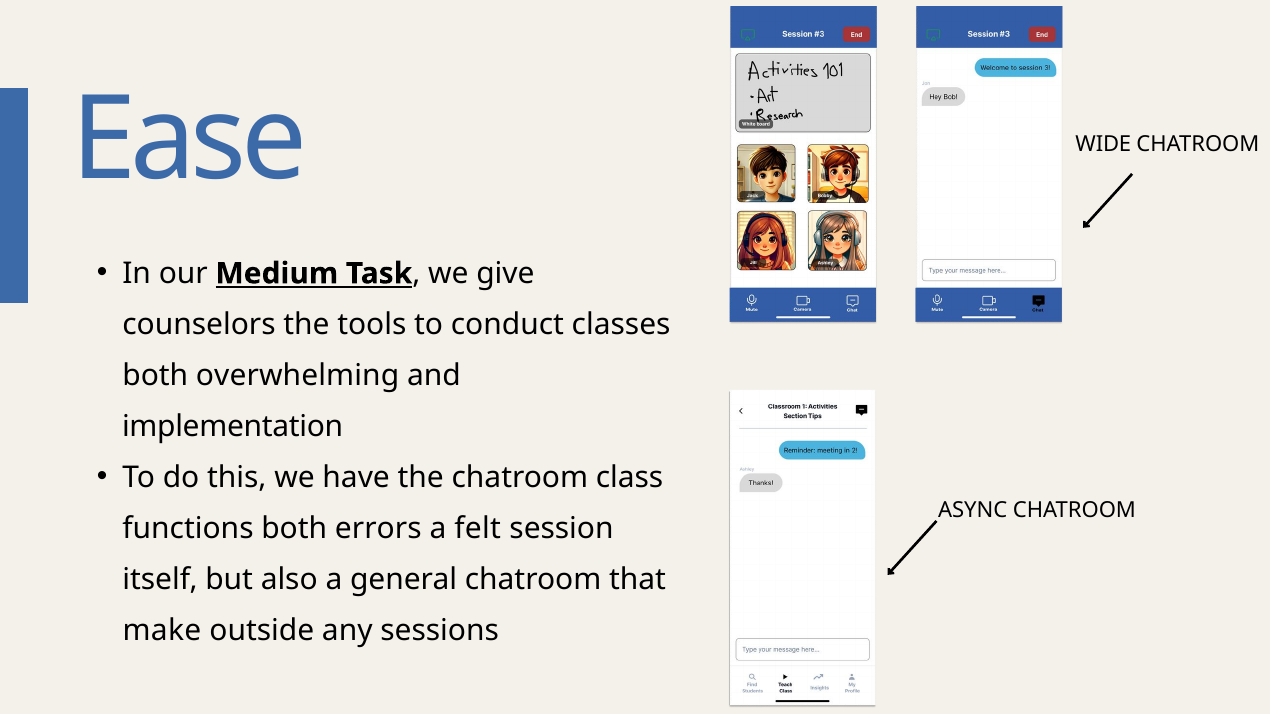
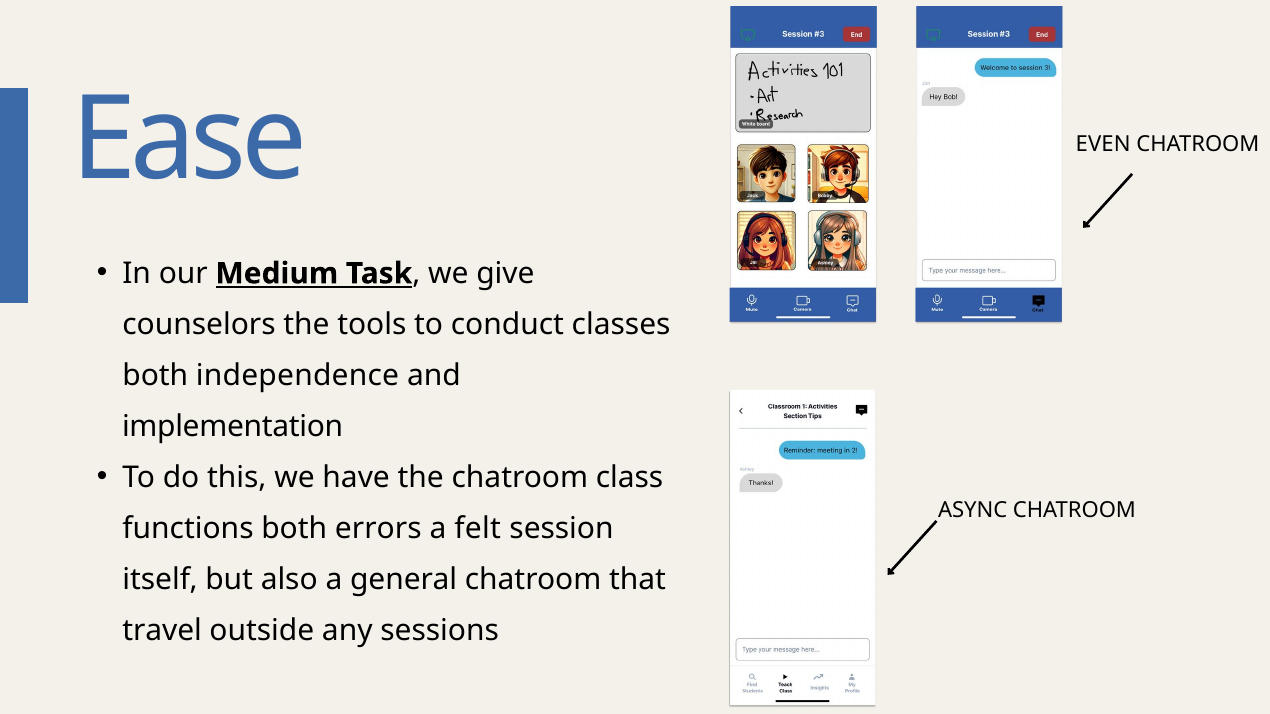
WIDE: WIDE -> EVEN (1103, 144)
overwhelming: overwhelming -> independence (298, 376)
make: make -> travel (162, 630)
